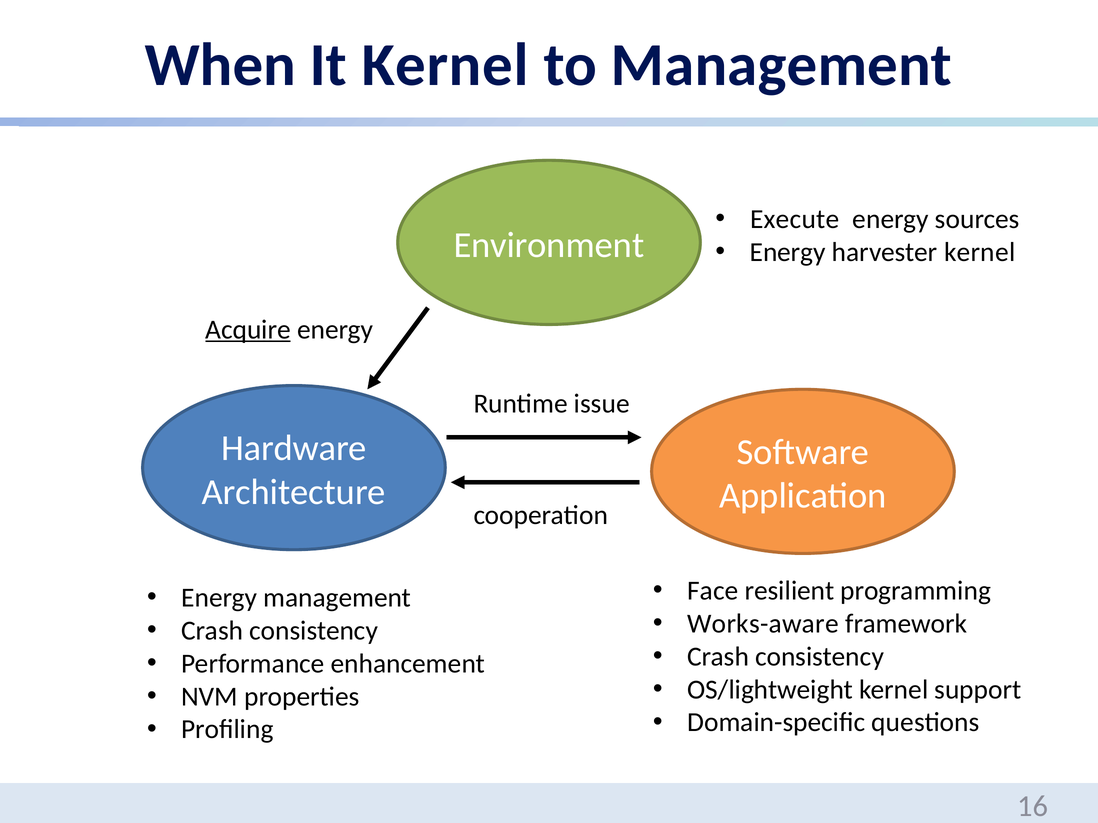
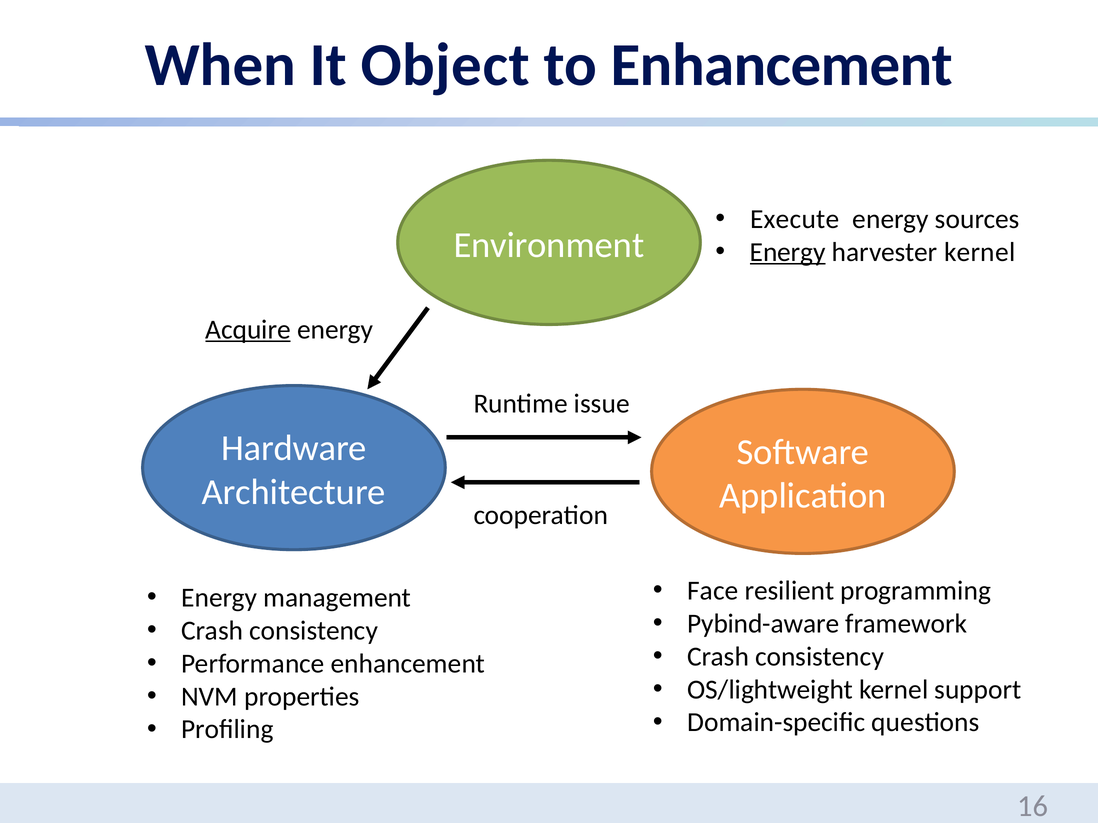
It Kernel: Kernel -> Object (445, 65)
to Management: Management -> Enhancement (782, 65)
Energy underline: none -> present (788, 252)
Works-aware: Works-aware -> Pybind-aware (763, 624)
